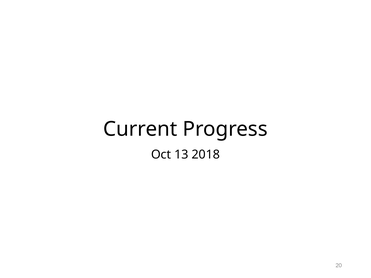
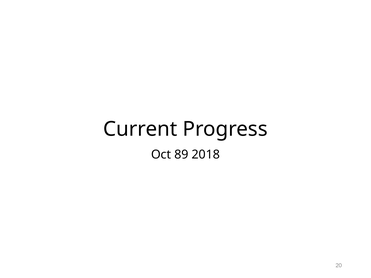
13: 13 -> 89 (181, 155)
